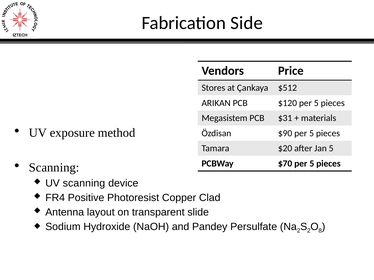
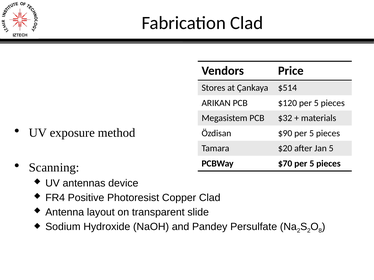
Fabrication Side: Side -> Clad (247, 23)
$512: $512 -> $514 (287, 88)
$31: $31 -> $32 (285, 118)
UV scanning: scanning -> antennas (84, 183)
